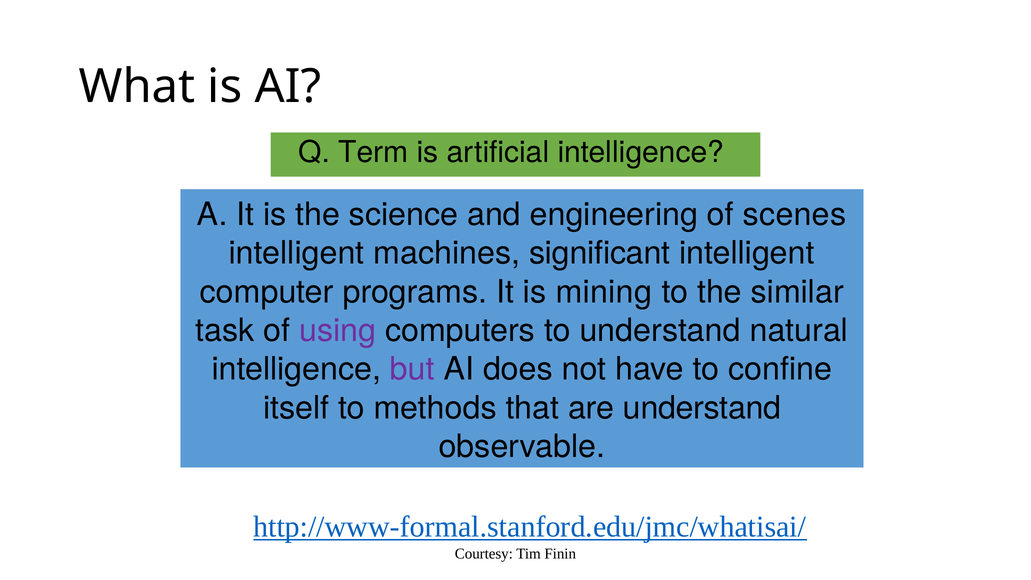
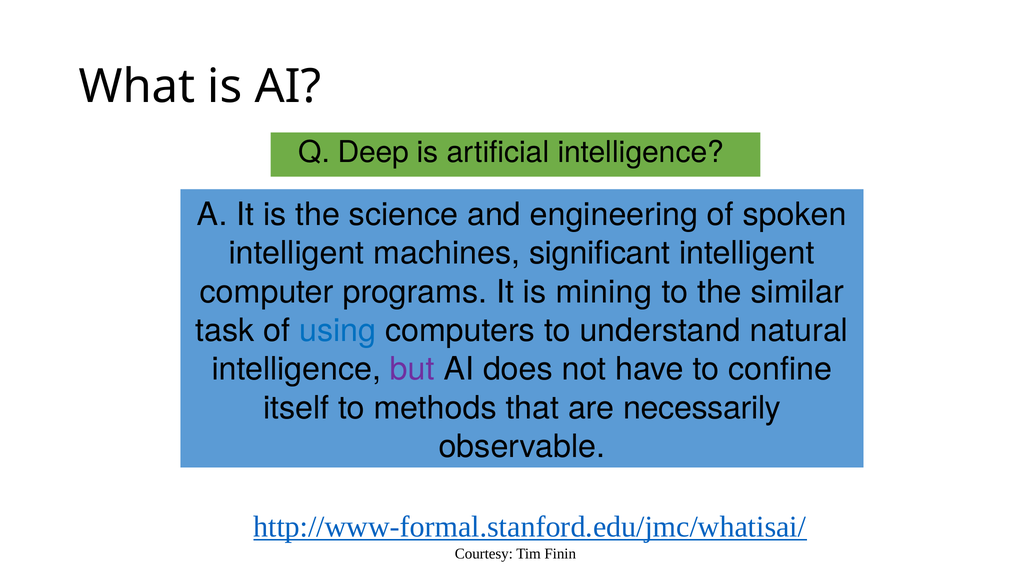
Term: Term -> Deep (373, 152)
scenes: scenes -> spoken (795, 215)
using colour: purple -> blue (338, 331)
are understand: understand -> necessarily (702, 408)
